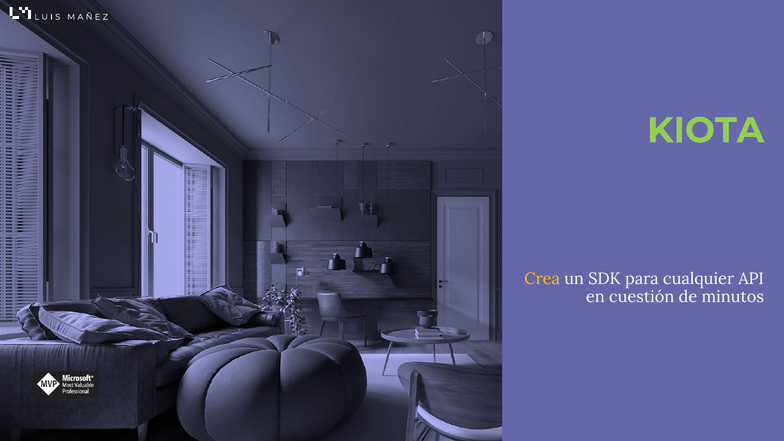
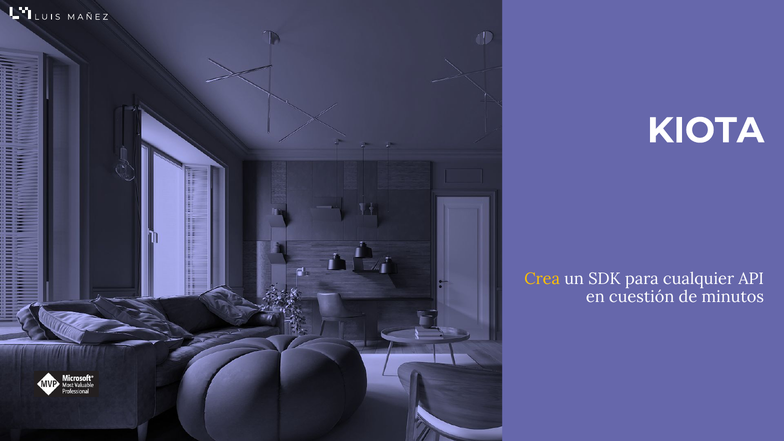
KIOTA colour: light green -> white (706, 130)
